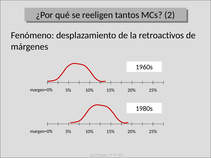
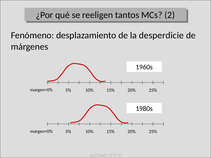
retroactivos: retroactivos -> desperdicie (161, 35)
